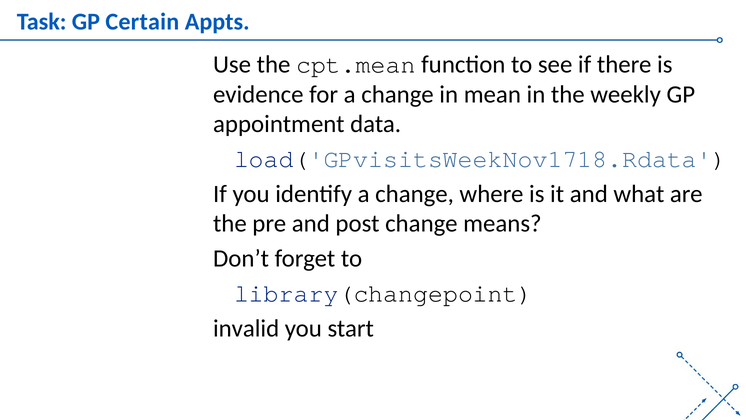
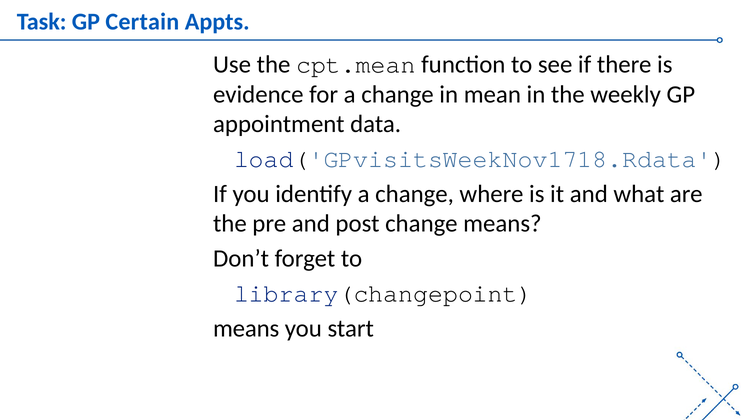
invalid: invalid -> means (246, 328)
